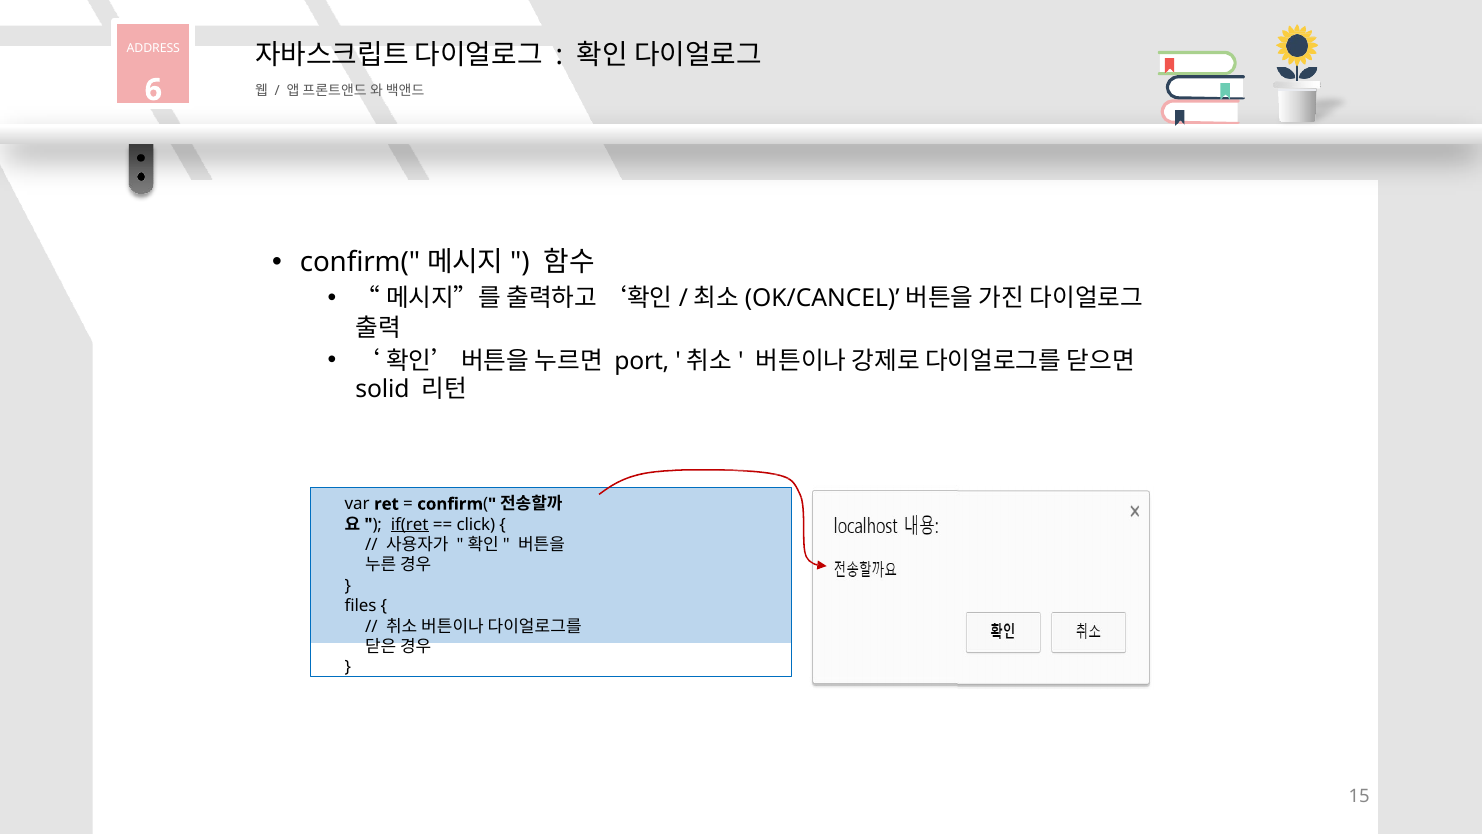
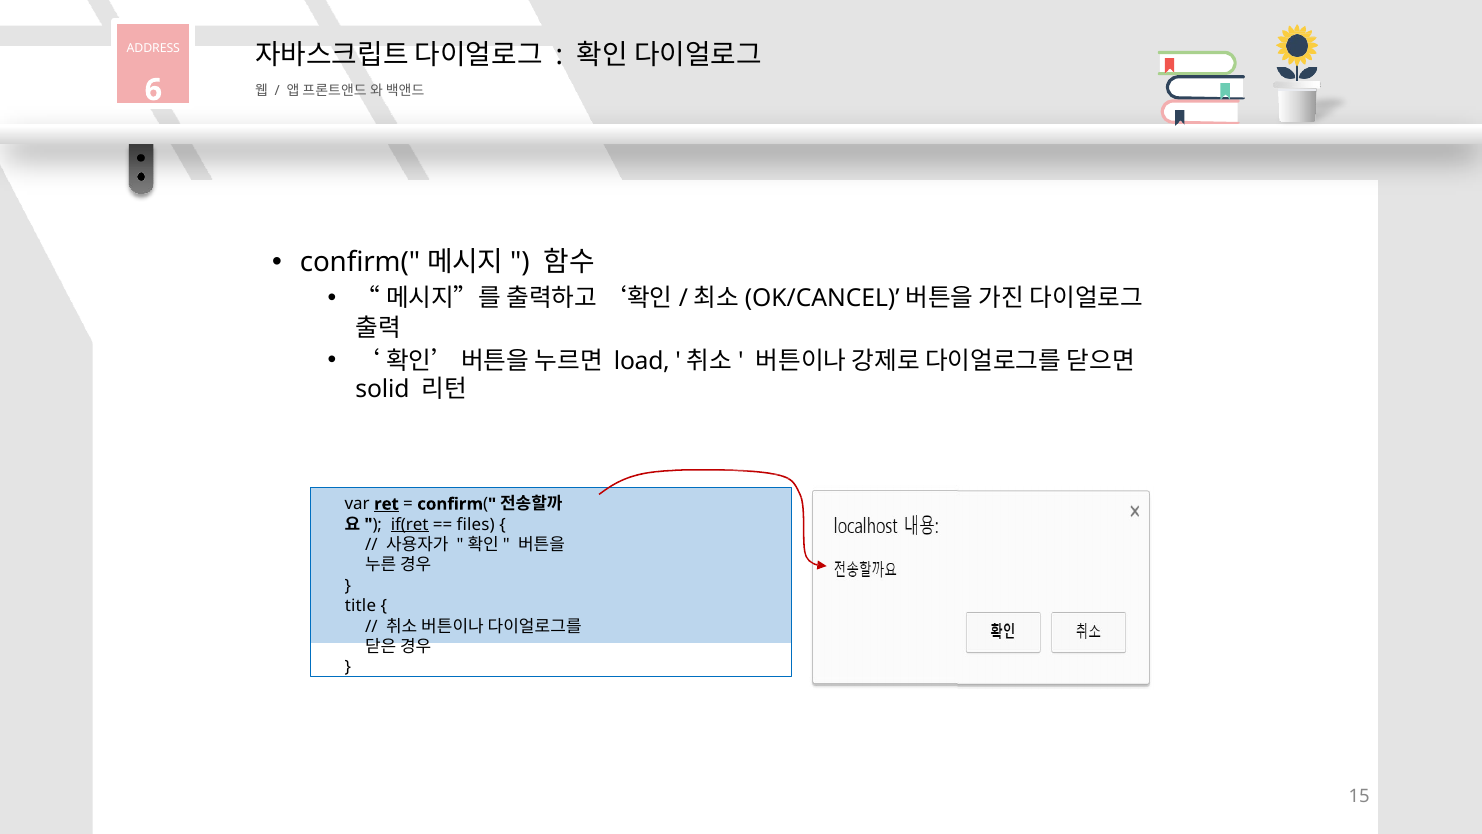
port: port -> load (642, 361)
ret underline: none -> present (386, 504)
click: click -> files (476, 524)
files: files -> title (360, 606)
